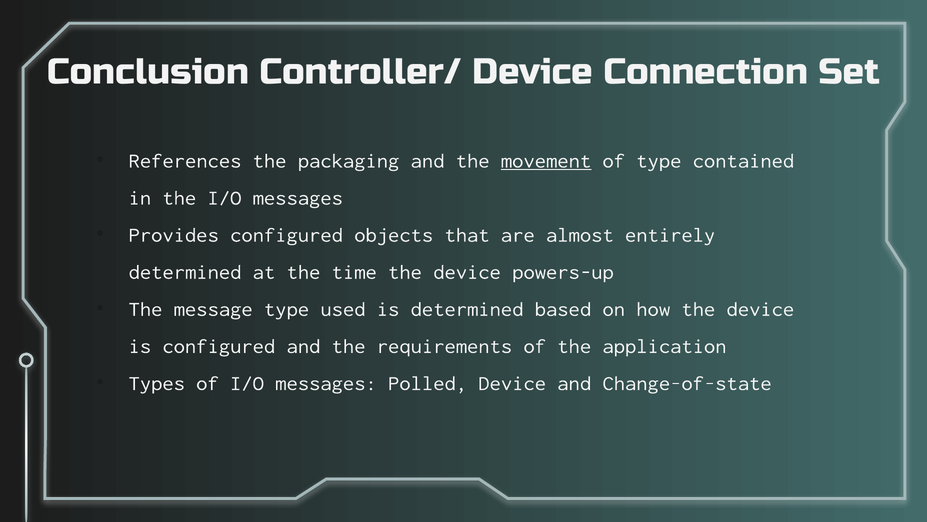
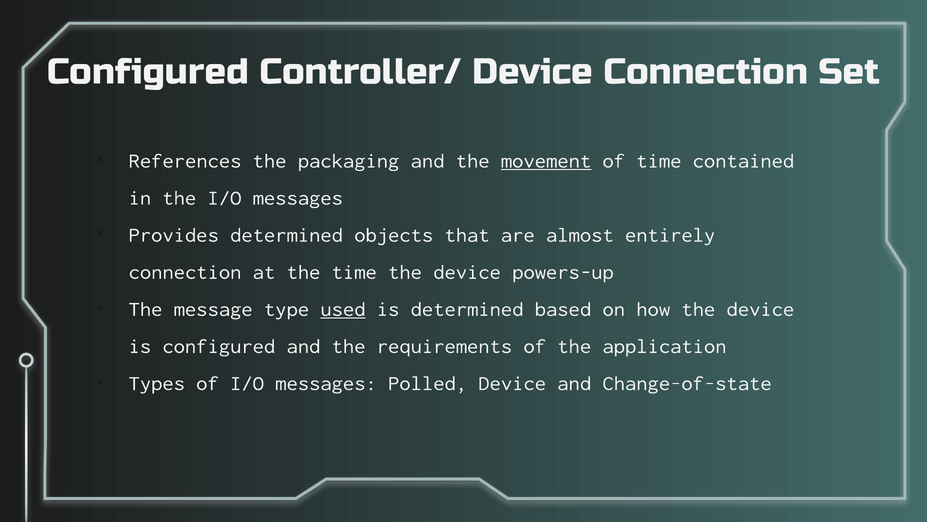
Conclusion: Conclusion -> Configured (148, 72)
of type: type -> time (659, 161)
Provides configured: configured -> determined (287, 235)
determined: determined -> connection (185, 272)
used underline: none -> present (343, 309)
